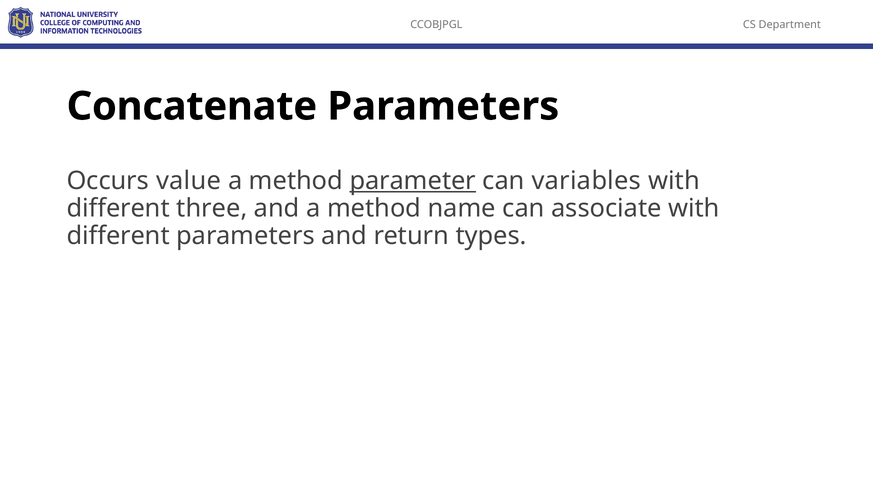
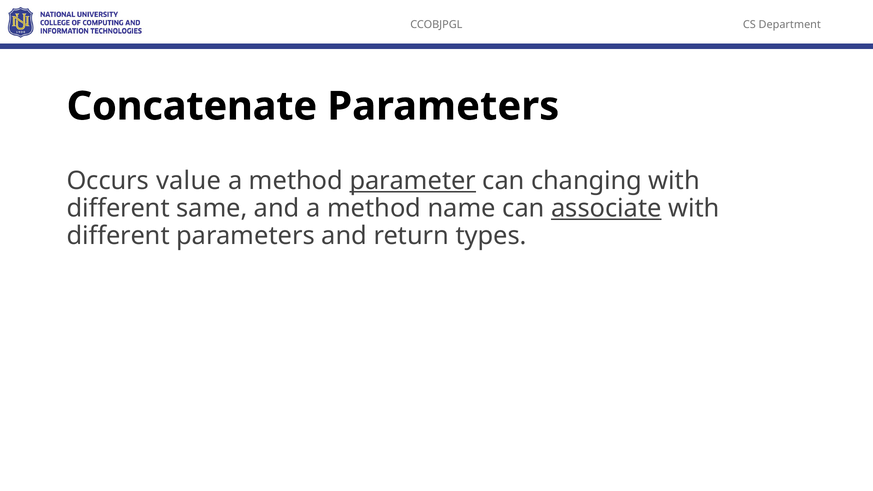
variables: variables -> changing (587, 181)
three: three -> same (212, 208)
associate underline: none -> present (606, 208)
